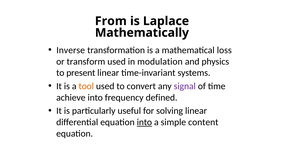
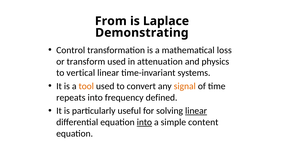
Mathematically: Mathematically -> Demonstrating (142, 33)
Inverse: Inverse -> Control (71, 50)
modulation: modulation -> attenuation (160, 61)
present: present -> vertical (81, 73)
signal colour: purple -> orange (185, 86)
achieve: achieve -> repeats (71, 97)
linear underline: none -> present (196, 111)
